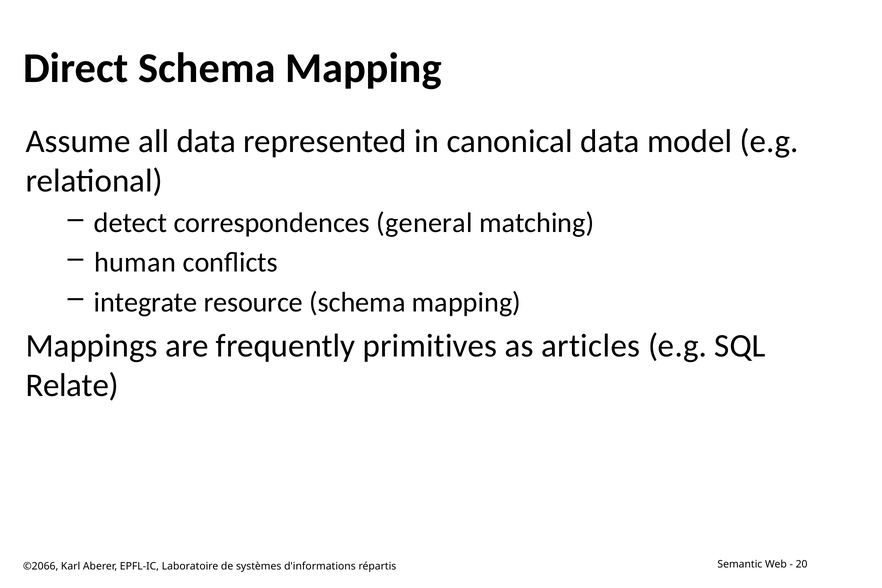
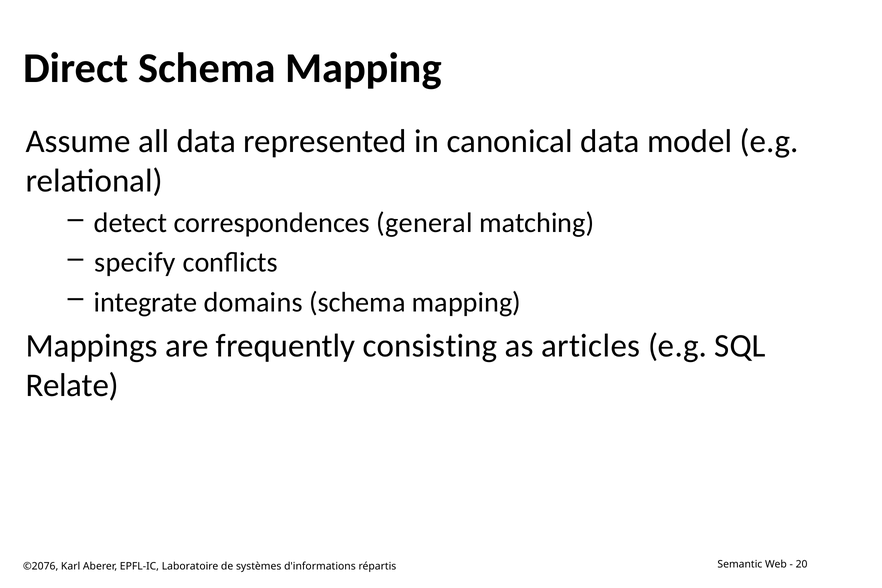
human: human -> specify (135, 263)
resource: resource -> domains (253, 302)
primitives: primitives -> consisting (430, 346)
©2066: ©2066 -> ©2076 (41, 567)
